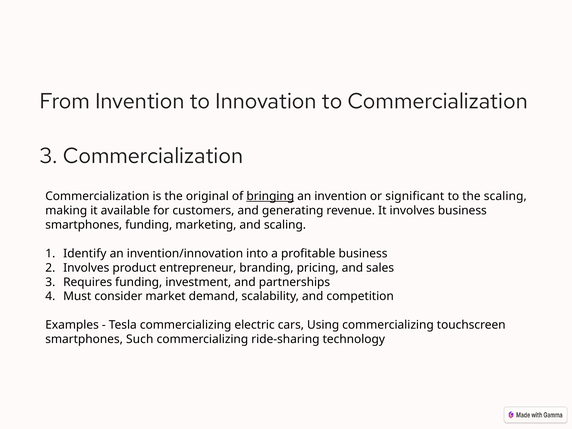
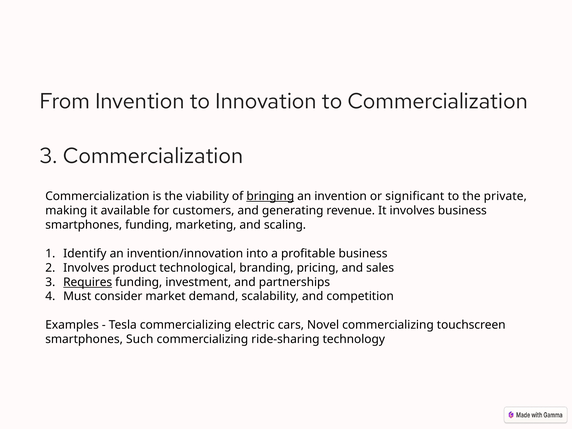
original: original -> viability (207, 196)
the scaling: scaling -> private (505, 196)
entrepreneur: entrepreneur -> technological (198, 268)
Requires underline: none -> present (88, 282)
Using: Using -> Novel (323, 325)
